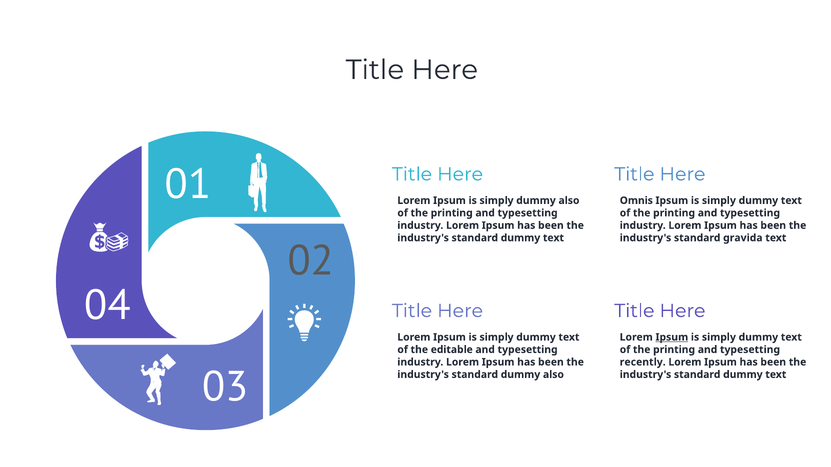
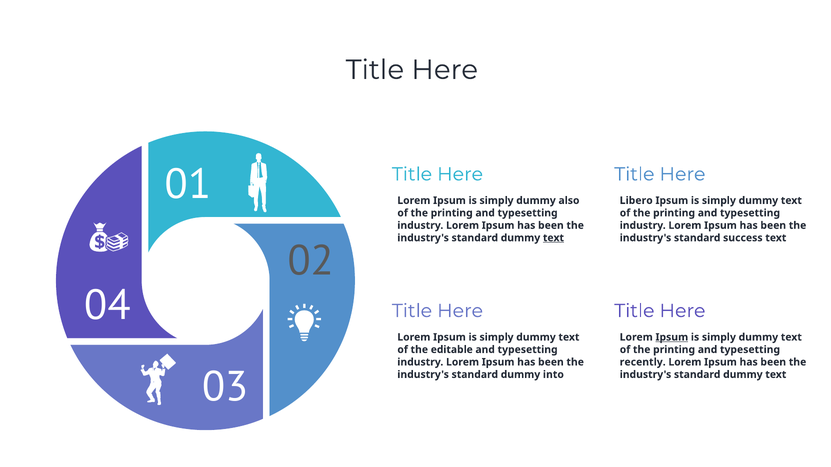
Omnis: Omnis -> Libero (636, 201)
text underline: none -> present (553, 238)
gravida: gravida -> success (743, 238)
standard dummy also: also -> into (553, 375)
